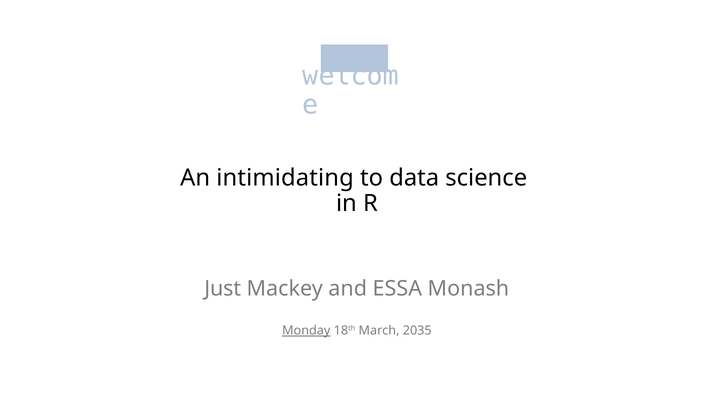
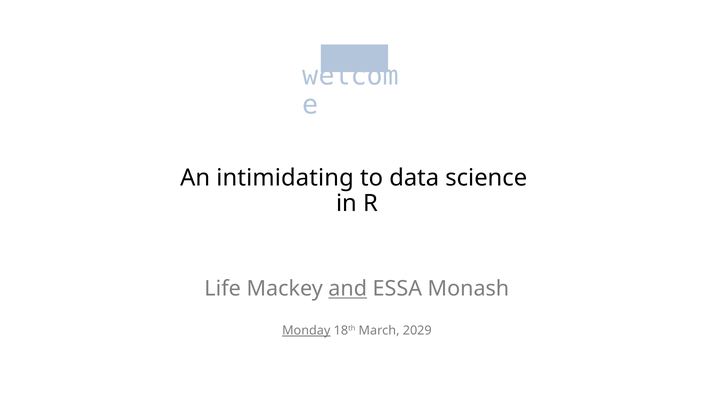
Just: Just -> Life (223, 289)
and underline: none -> present (348, 289)
2035: 2035 -> 2029 (417, 331)
